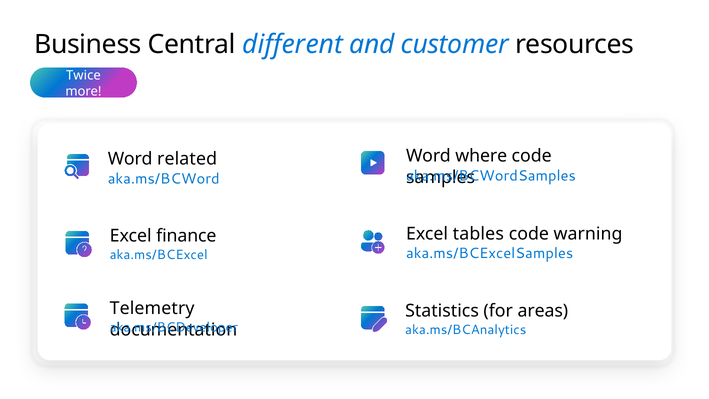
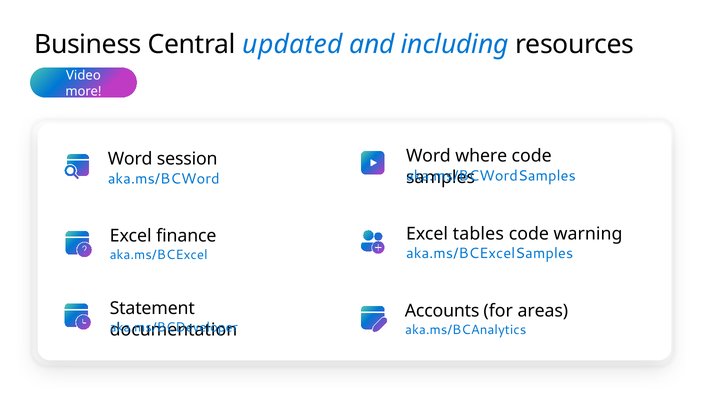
different: different -> updated (293, 44)
customer: customer -> including (455, 44)
Twice: Twice -> Video (83, 76)
related: related -> session (187, 159)
Telemetry: Telemetry -> Statement (152, 308)
Statistics: Statistics -> Accounts (442, 311)
